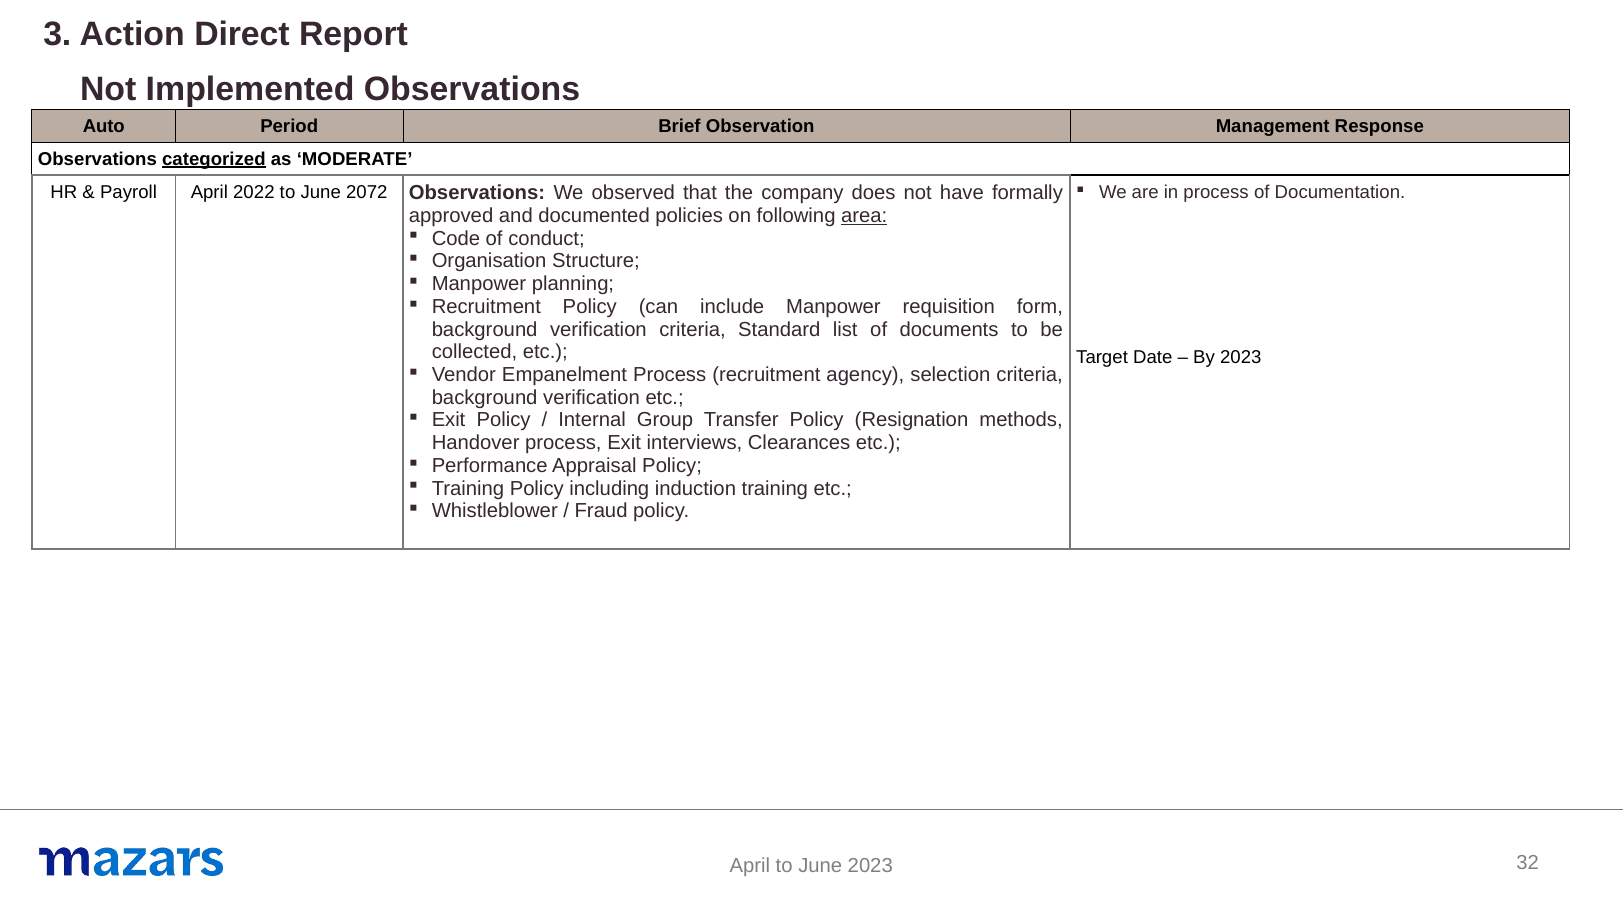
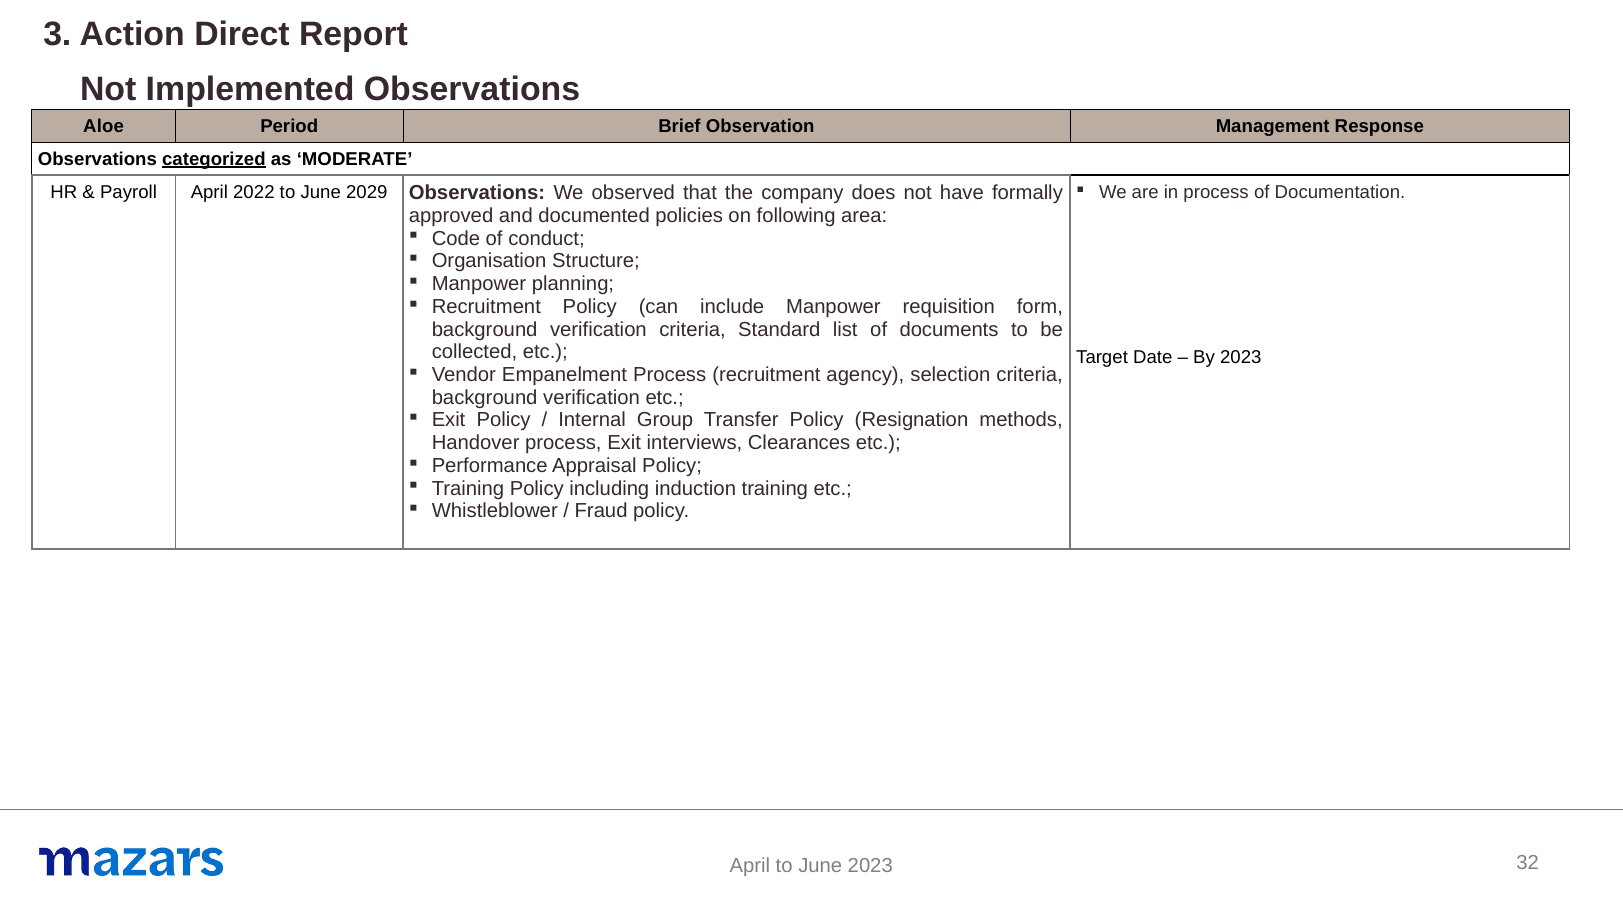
Auto: Auto -> Aloe (104, 126)
2072: 2072 -> 2029 (367, 192)
area underline: present -> none (864, 216)
